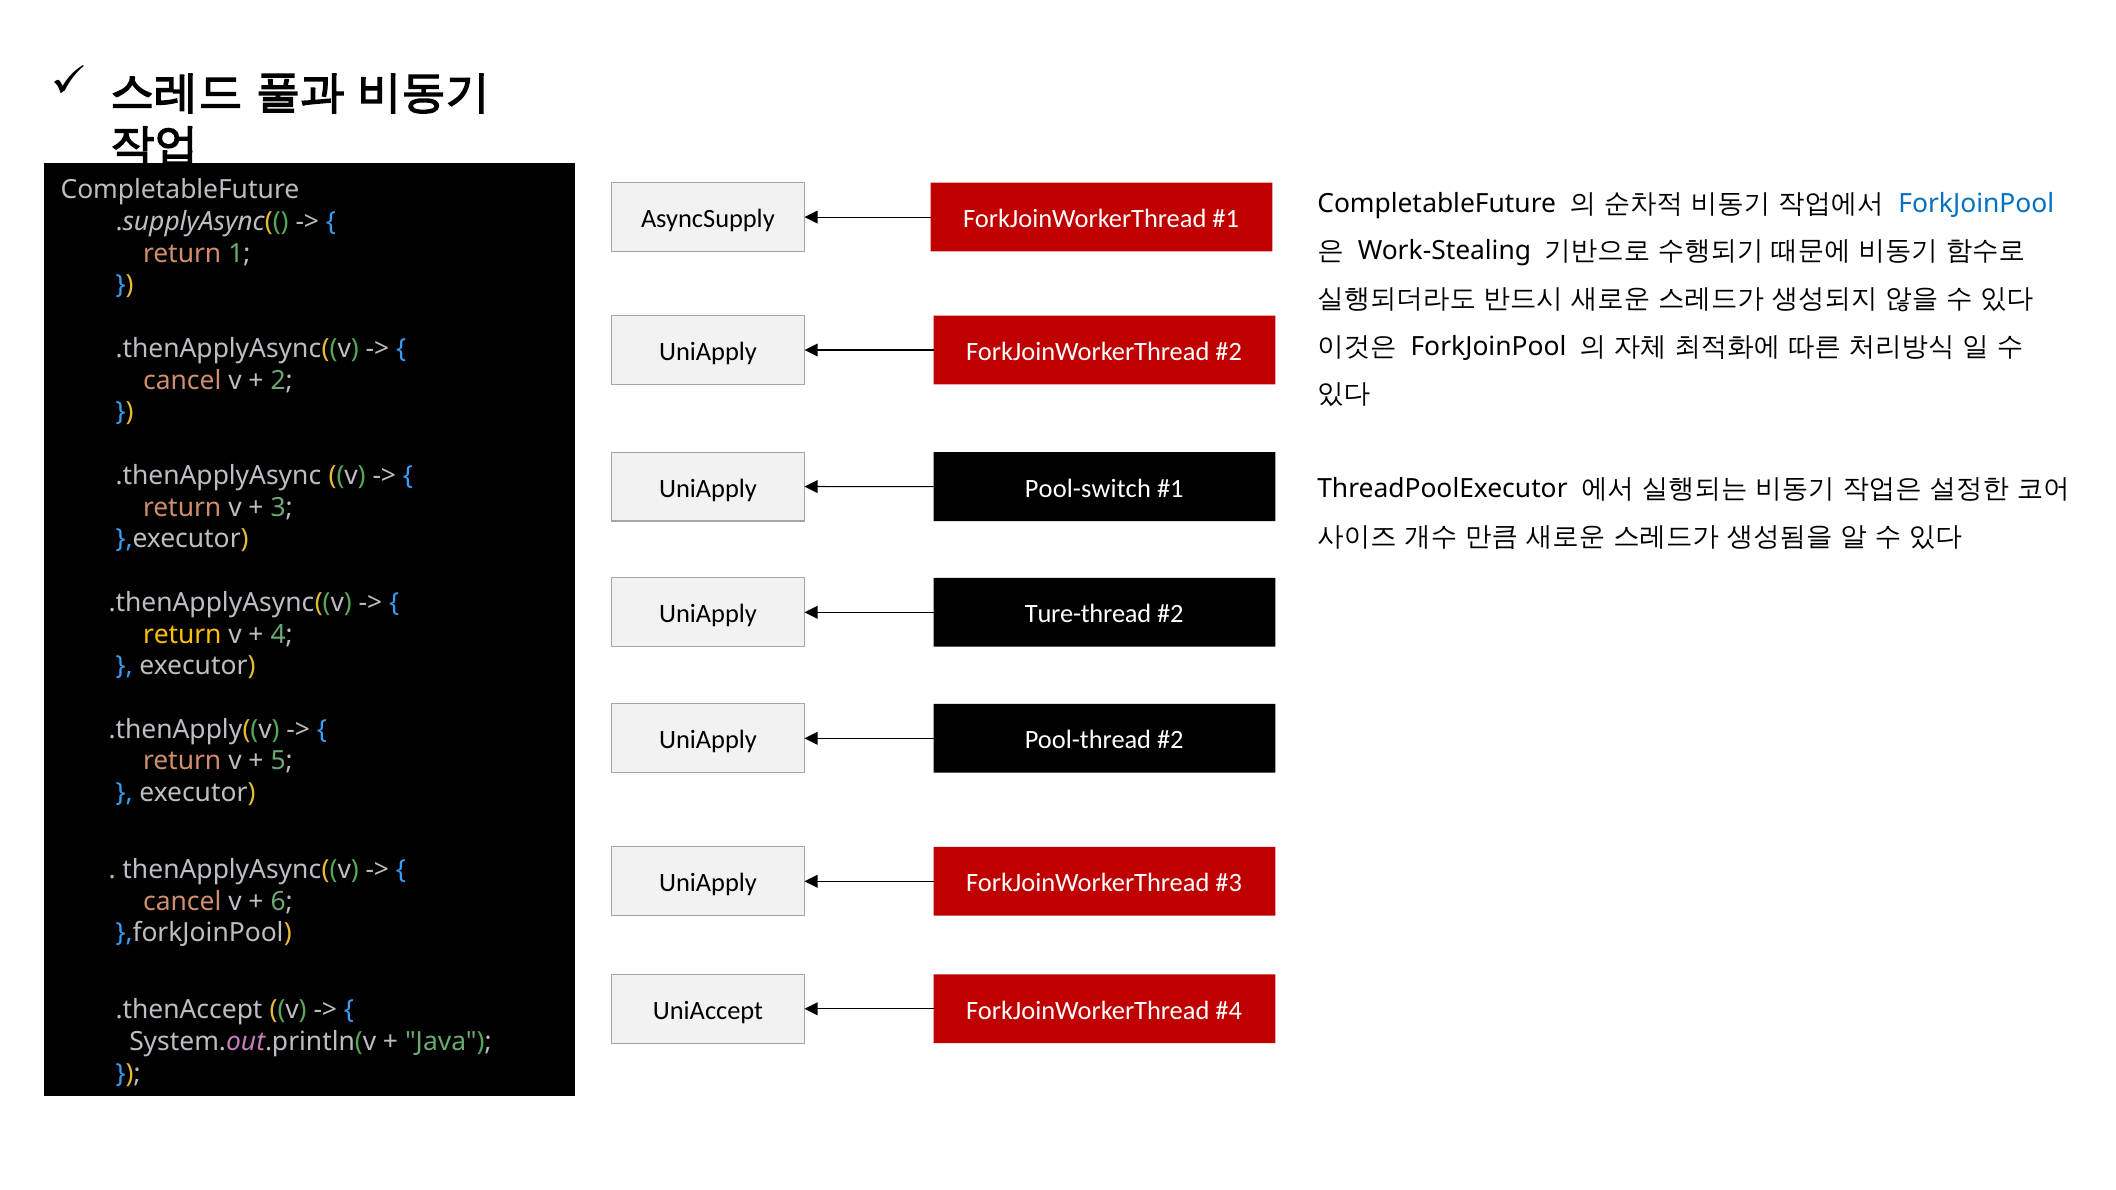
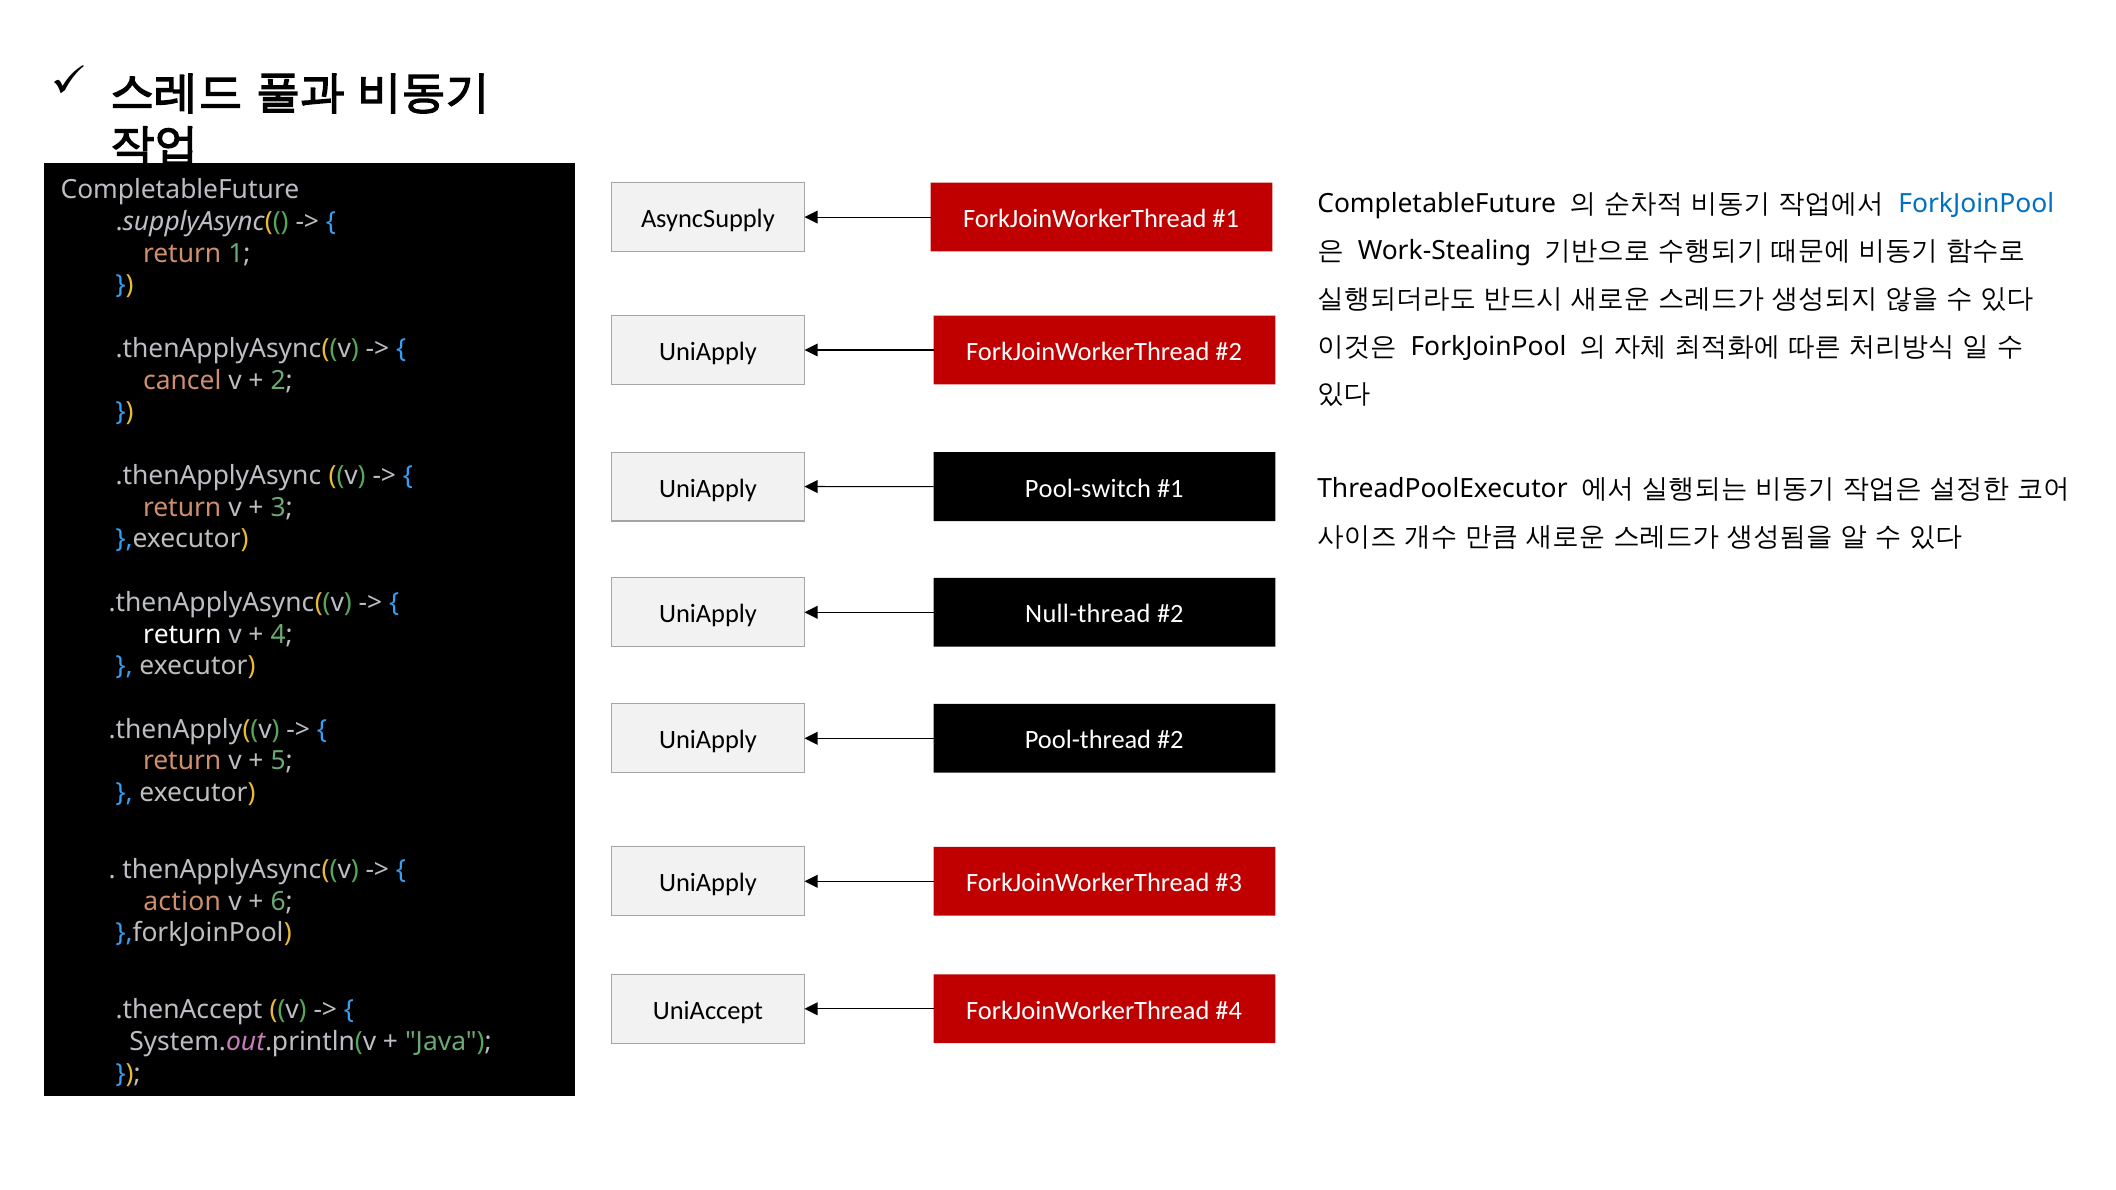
Ture-thread: Ture-thread -> Null-thread (1088, 614)
return colour: yellow -> white (182, 634)
cancel: cancel -> action (182, 902)
